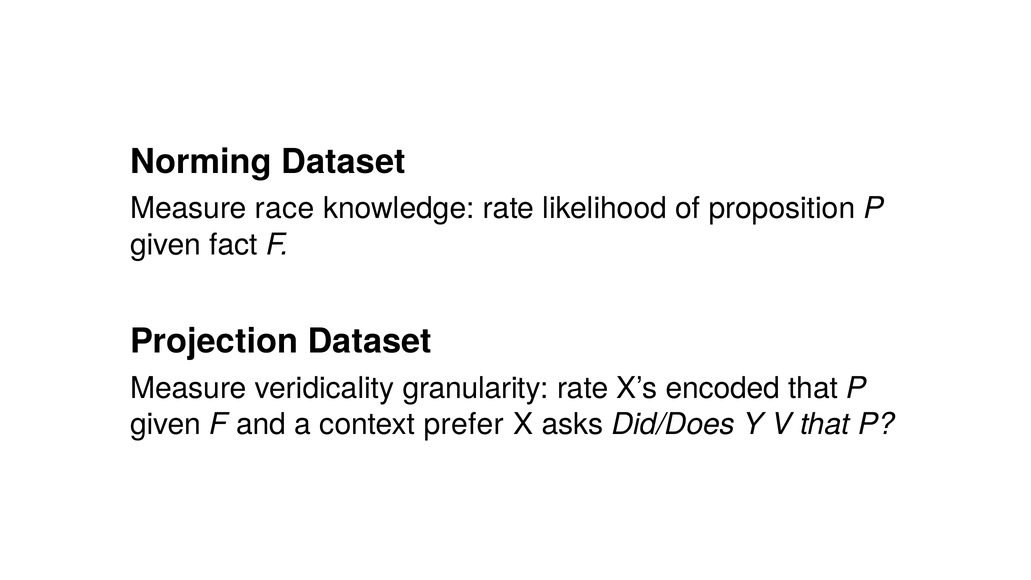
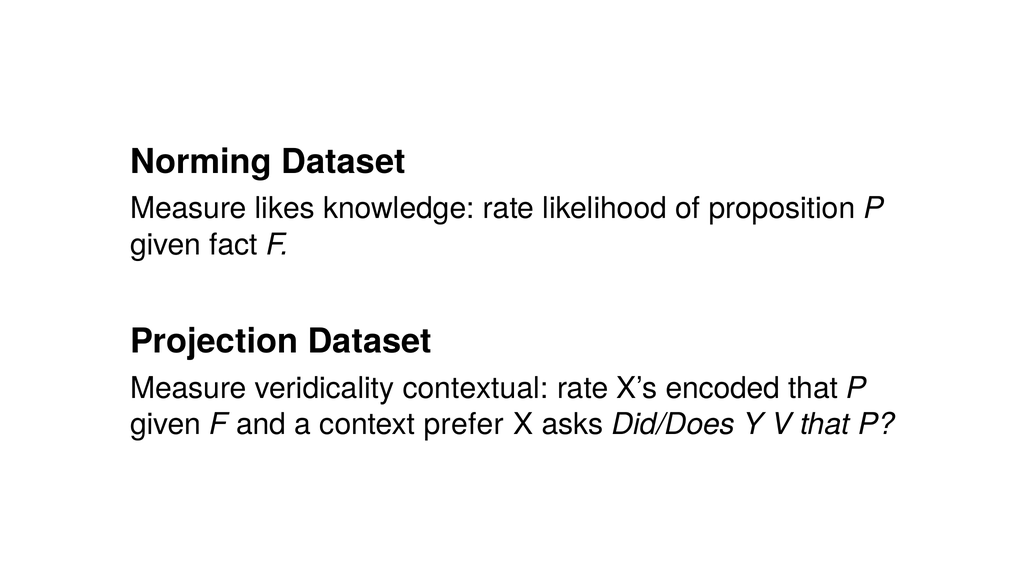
race: race -> likes (285, 209)
granularity: granularity -> contextual (476, 388)
